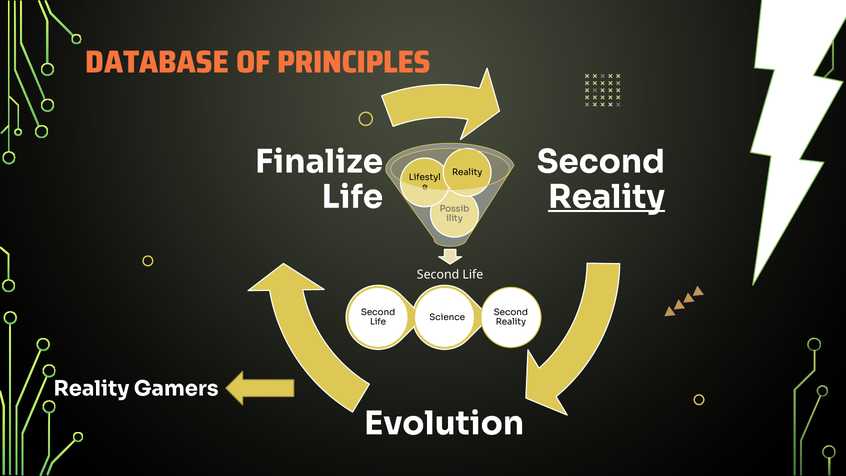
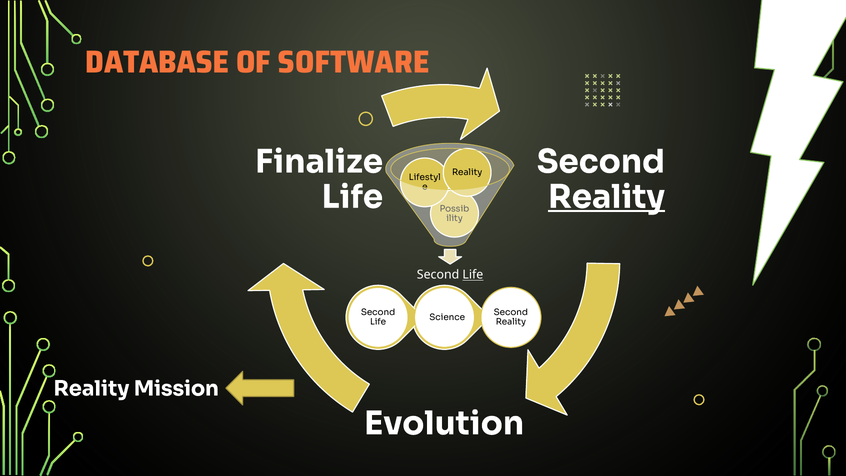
PRINCIPLES: PRINCIPLES -> SOFTWARE (354, 62)
Life underline: none -> present (473, 275)
Gamers: Gamers -> Mission (176, 389)
